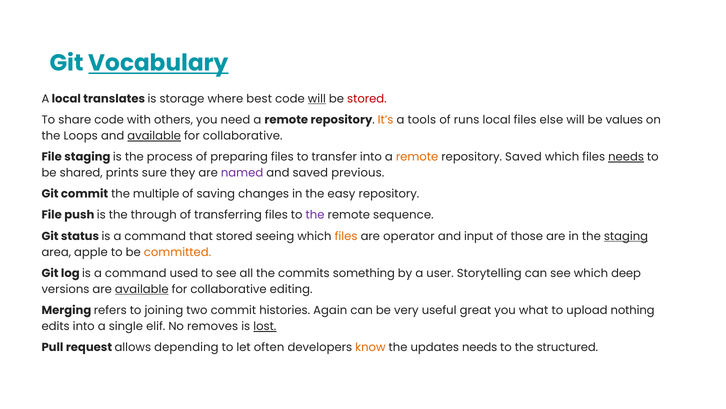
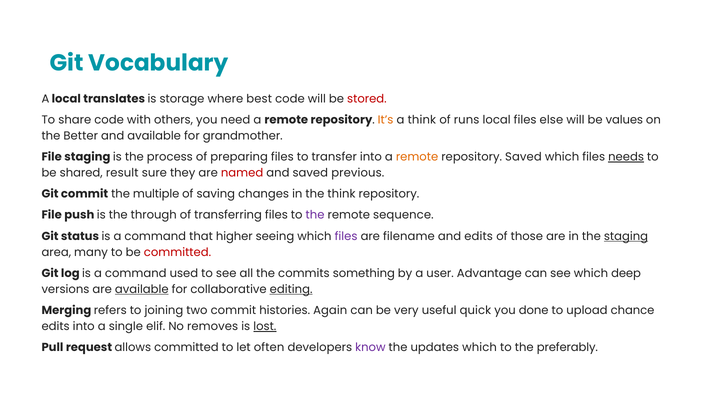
Vocabulary underline: present -> none (159, 63)
will underline: present -> none (317, 99)
a tools: tools -> think (422, 120)
Loops: Loops -> Better (81, 136)
available underline: present -> none (154, 136)
collaborative: collaborative -> grandmother (243, 136)
prints: prints -> result (122, 173)
named colour: purple -> red (242, 173)
the easy: easy -> think (341, 194)
stored: stored -> higher (234, 236)
files colour: orange -> purple (346, 236)
operator: operator -> filename (409, 236)
and input: input -> edits (479, 236)
apple: apple -> many (91, 252)
committed colour: orange -> red (177, 252)
Storytelling: Storytelling -> Advantage (489, 273)
editing underline: none -> present (291, 289)
great: great -> quick (475, 310)
what: what -> done (534, 310)
nothing: nothing -> chance (633, 310)
allows depending: depending -> committed (186, 347)
know colour: orange -> purple (370, 347)
updates needs: needs -> which (480, 347)
structured: structured -> preferably (567, 347)
